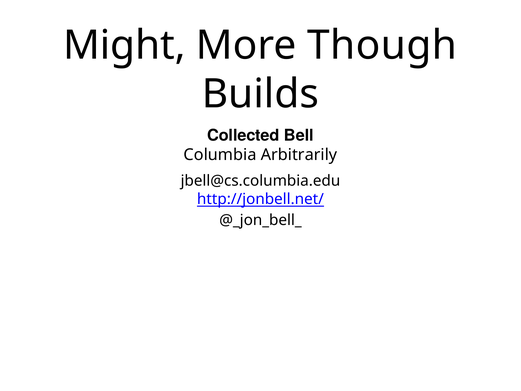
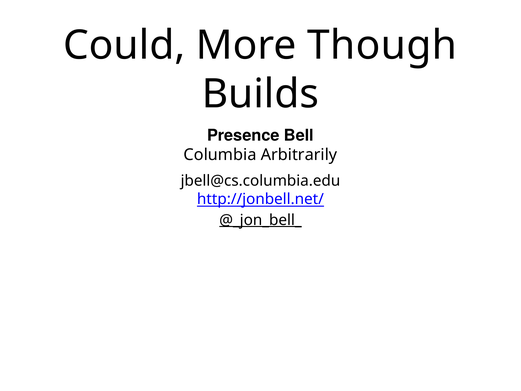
Might: Might -> Could (124, 45)
Collected: Collected -> Presence (243, 135)
@_jon_bell_ underline: none -> present (260, 220)
